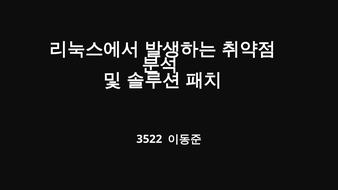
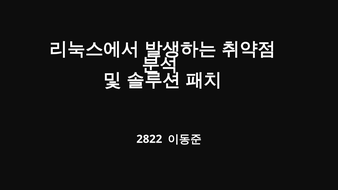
3522: 3522 -> 2822 (149, 139)
